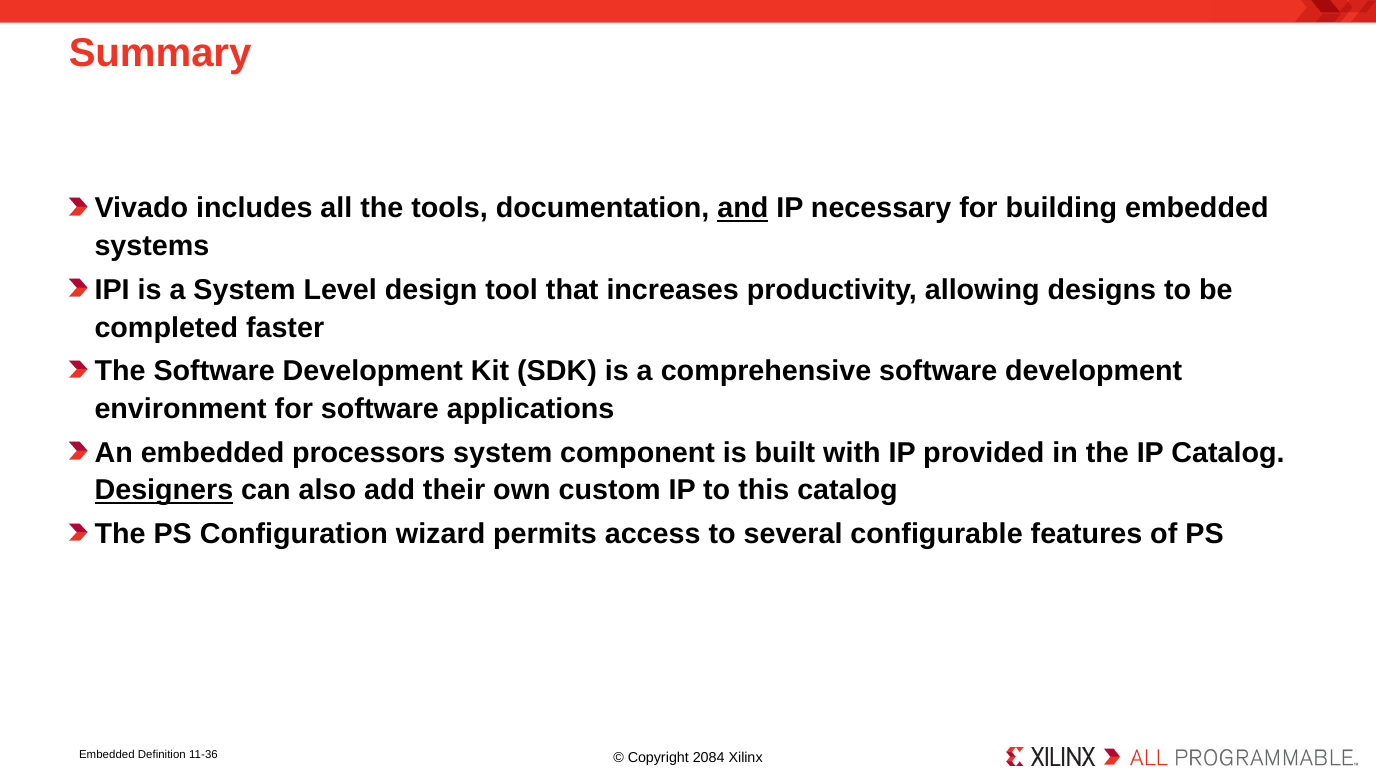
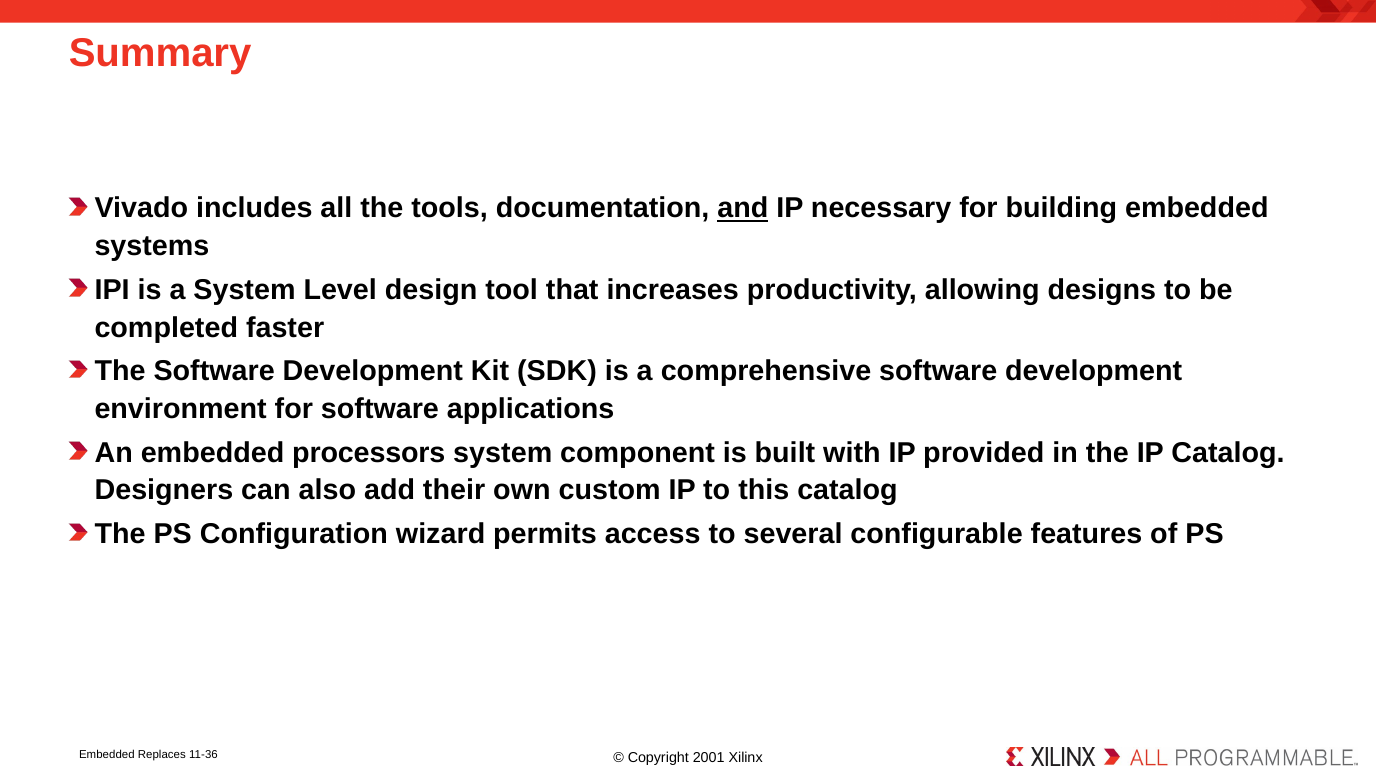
Designers underline: present -> none (164, 490)
Definition: Definition -> Replaces (162, 755)
2084: 2084 -> 2001 (709, 758)
